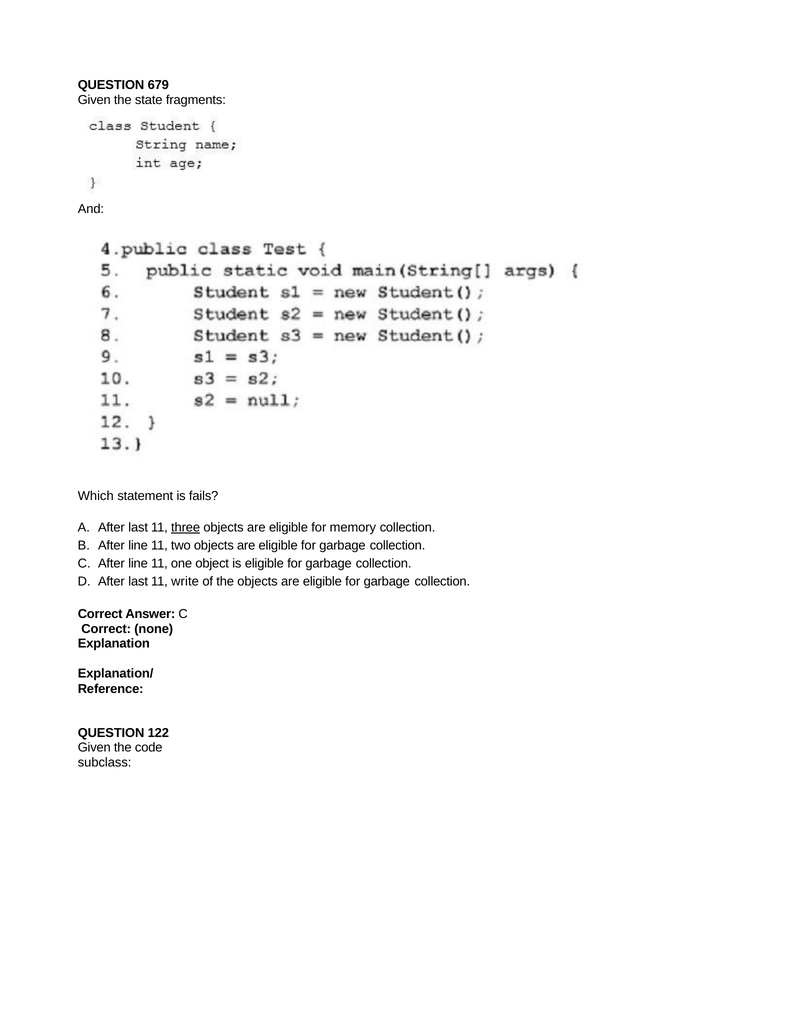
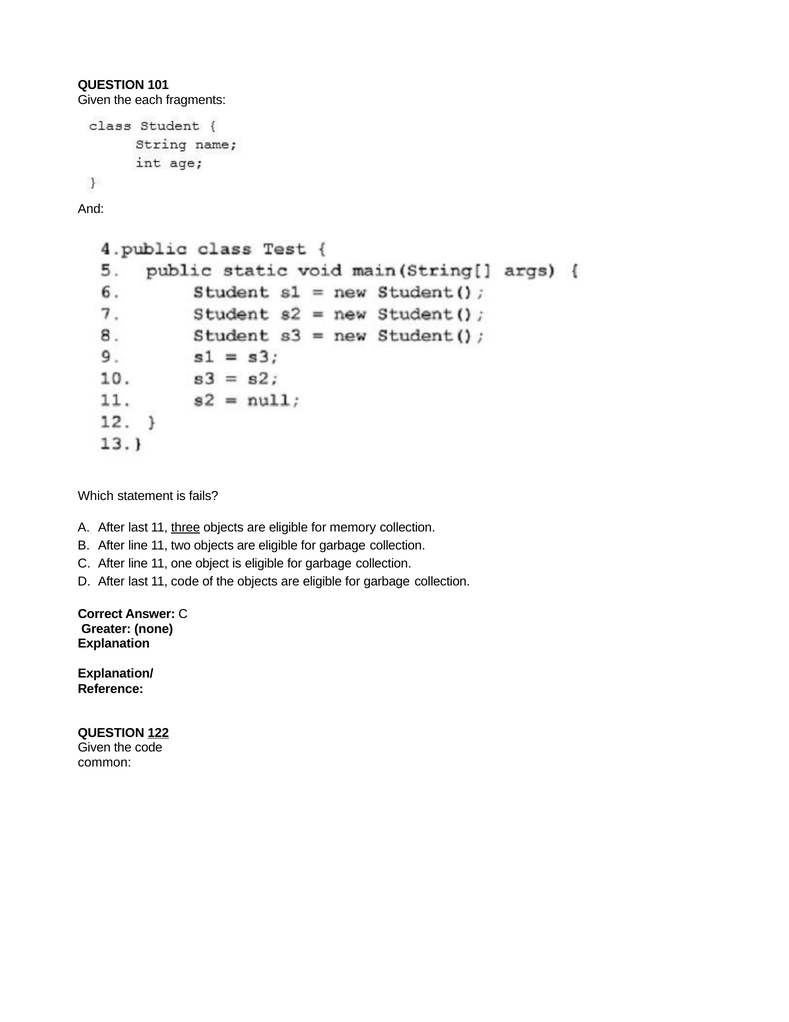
679: 679 -> 101 (158, 85)
state: state -> each (149, 100)
11 write: write -> code (185, 581)
Correct: Correct -> Greater (106, 628)
122 underline: none -> present (158, 732)
subclass: subclass -> common (105, 762)
